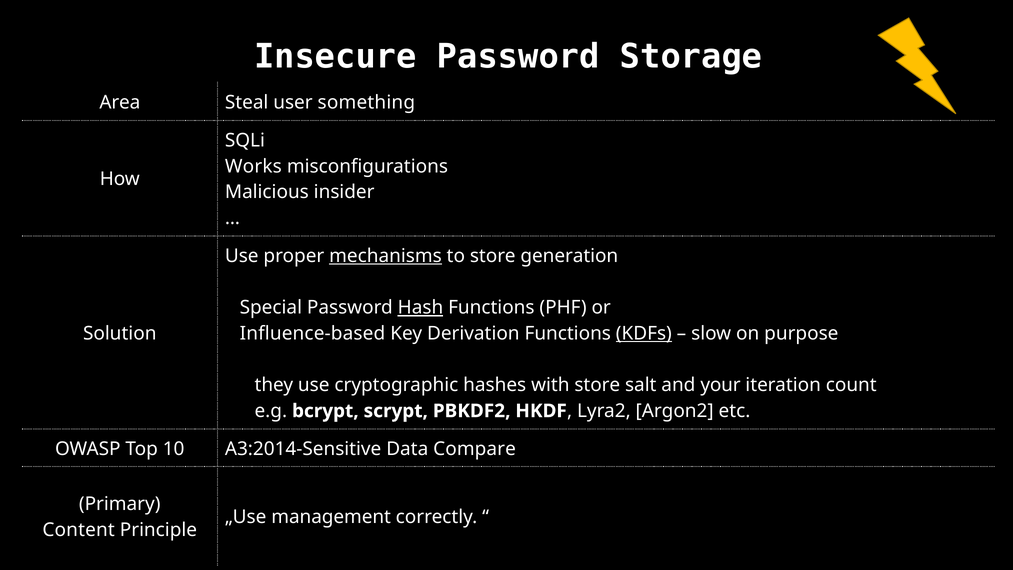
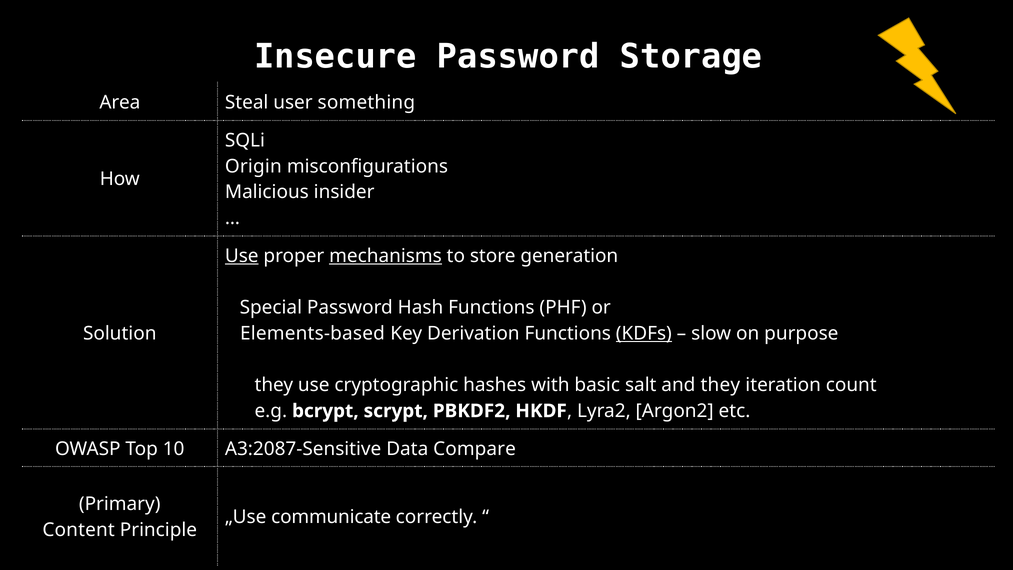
Works: Works -> Origin (253, 166)
Use underline: none -> present (242, 256)
Hash underline: present -> none (420, 307)
Influence-based: Influence-based -> Elements-based (312, 333)
with store: store -> basic (597, 385)
and your: your -> they (720, 385)
A3:2014-Sensitive: A3:2014-Sensitive -> A3:2087-Sensitive (303, 449)
management: management -> communicate (331, 517)
